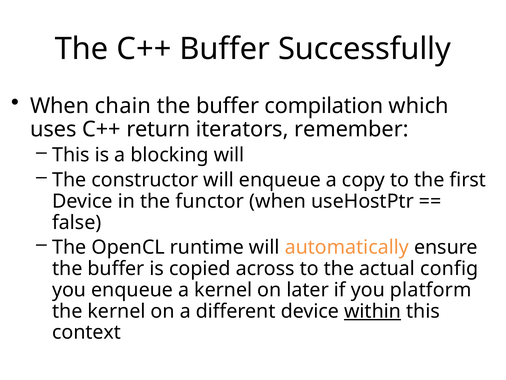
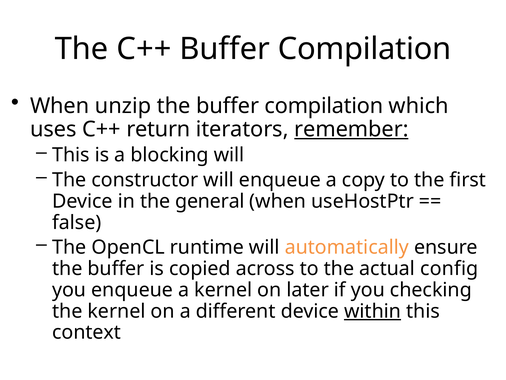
C++ Buffer Successfully: Successfully -> Compilation (365, 49)
chain: chain -> unzip (123, 106)
remember underline: none -> present (351, 129)
functor: functor -> general (210, 201)
platform: platform -> checking (431, 290)
